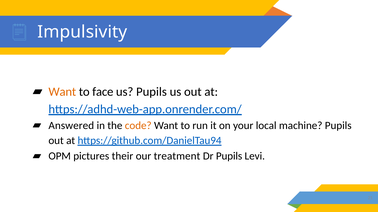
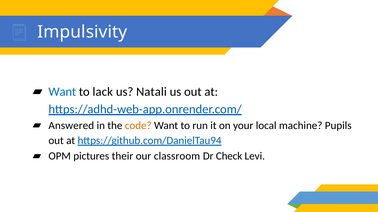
Want colour: orange -> blue (62, 92)
face: face -> lack (103, 92)
us Pupils: Pupils -> Natali (151, 92)
treatment: treatment -> classroom (177, 156)
Dr Pupils: Pupils -> Check (229, 156)
